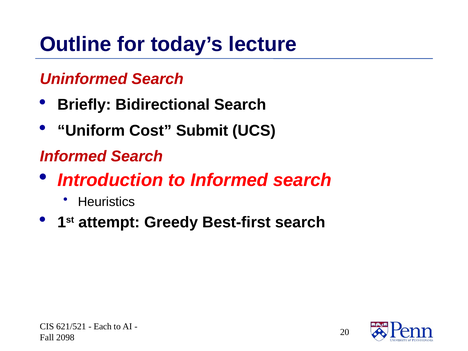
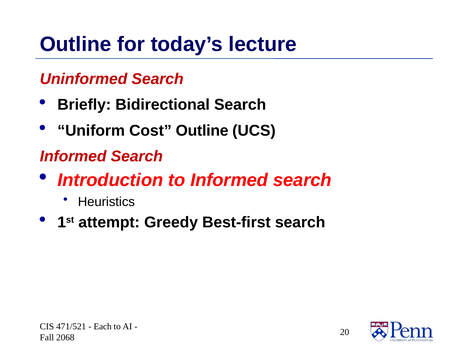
Cost Submit: Submit -> Outline (202, 131)
621/521: 621/521 -> 471/521 (71, 327)
2098: 2098 -> 2068 (65, 338)
